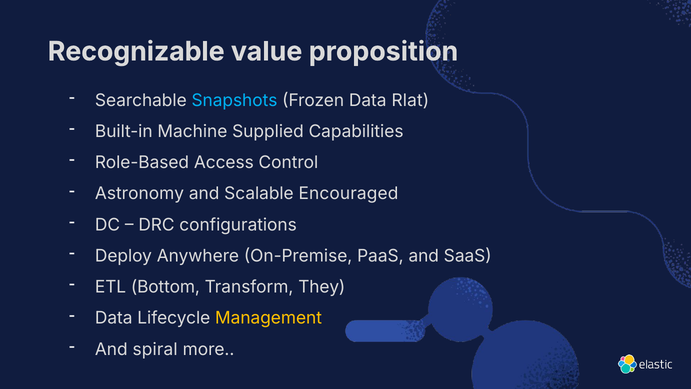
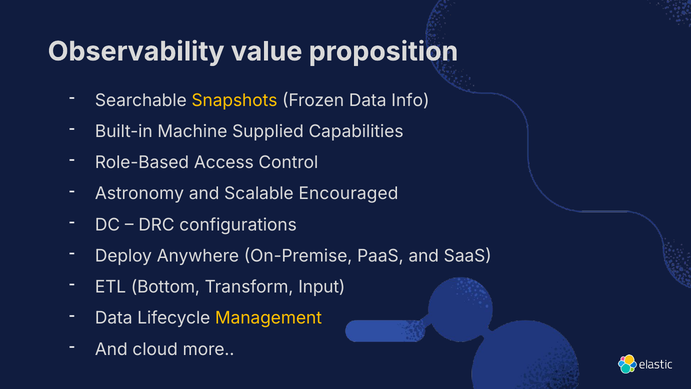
Recognizable: Recognizable -> Observability (136, 51)
Snapshots colour: light blue -> yellow (234, 100)
Rlat: Rlat -> Info (410, 100)
They: They -> Input (322, 287)
spiral: spiral -> cloud (155, 349)
